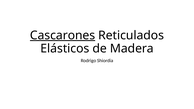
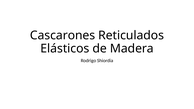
Cascarones underline: present -> none (63, 35)
